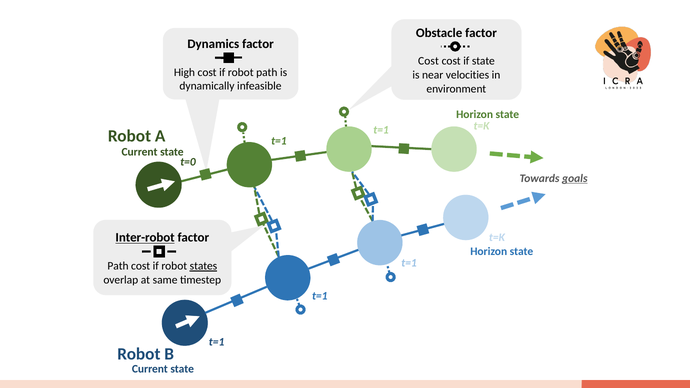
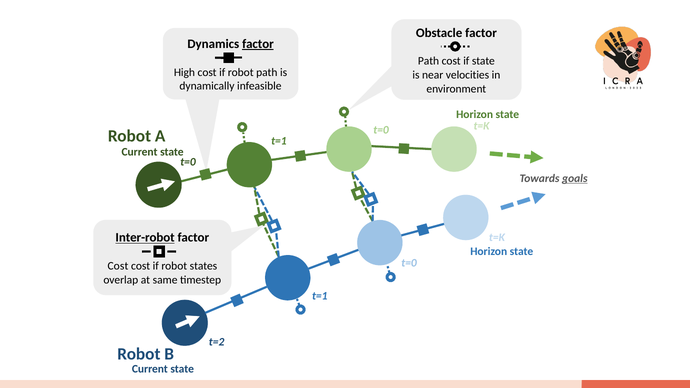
factor underline: none -> present (258, 44)
Cost: Cost -> Path (429, 61)
t=1: t=1 -> t=0 (381, 130)
t=1: t=1 -> t=0 (409, 263)
Path: Path -> Cost (118, 266)
states underline: present -> none (203, 266)
t=1: t=1 -> t=2 (217, 342)
